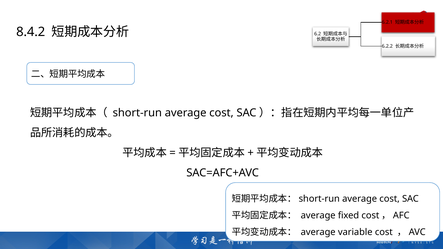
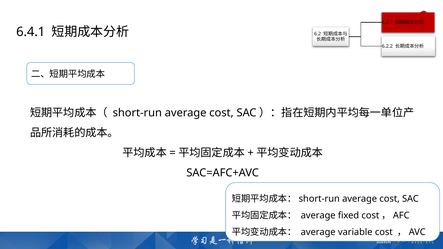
8.4.2: 8.4.2 -> 6.4.1 (31, 32)
